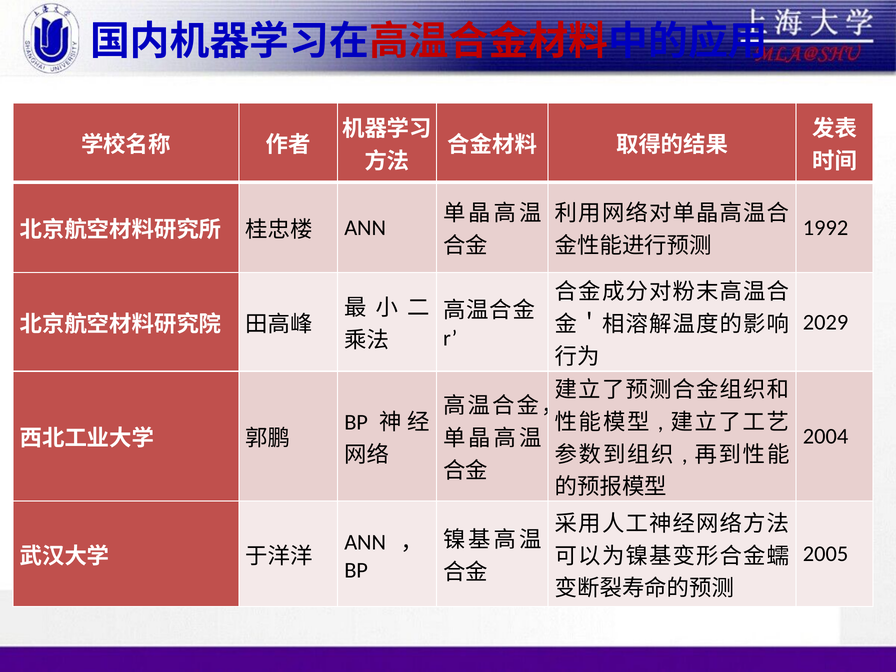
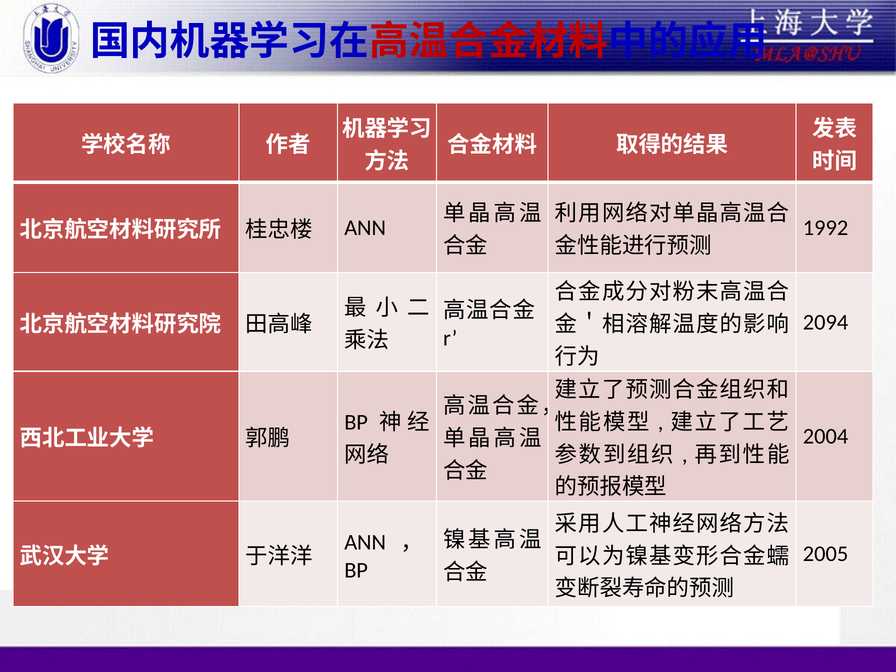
2029: 2029 -> 2094 (826, 322)
